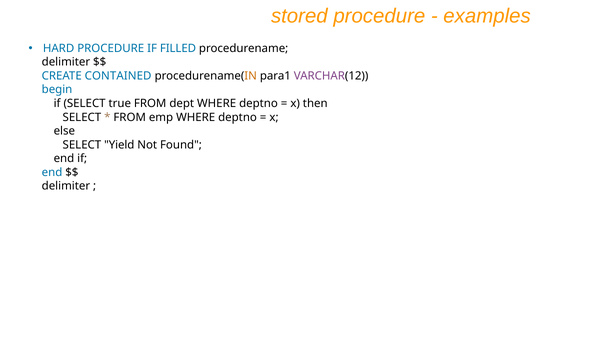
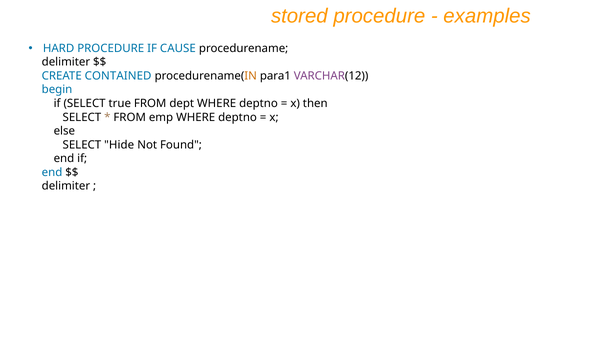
FILLED: FILLED -> CAUSE (178, 48)
Yield: Yield -> Hide (119, 145)
